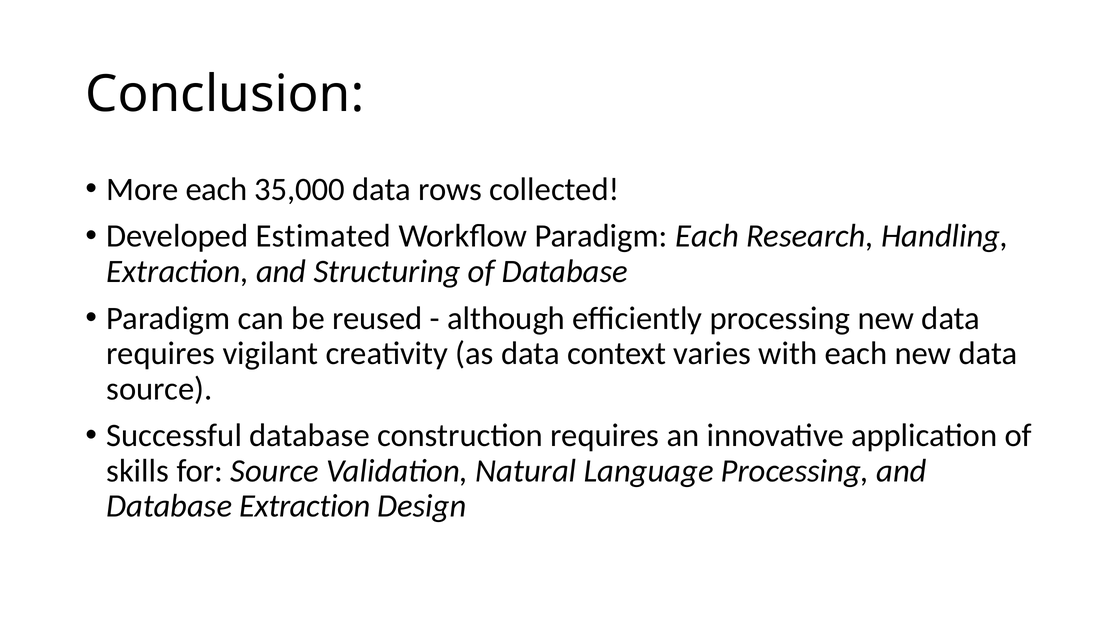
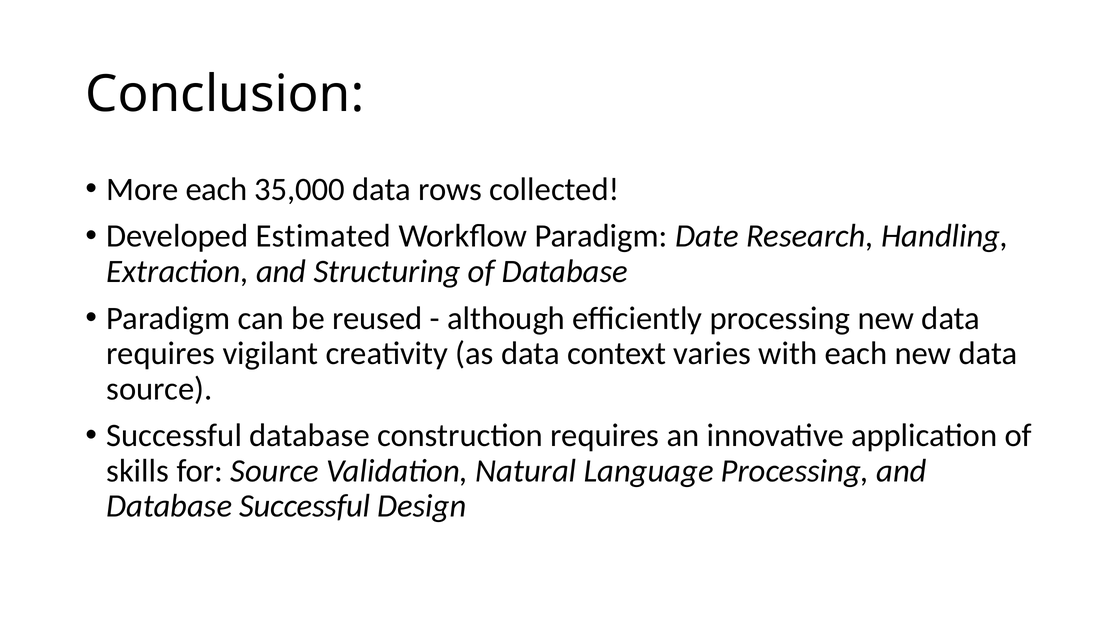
Paradigm Each: Each -> Date (707, 236)
Database Extraction: Extraction -> Successful (305, 506)
